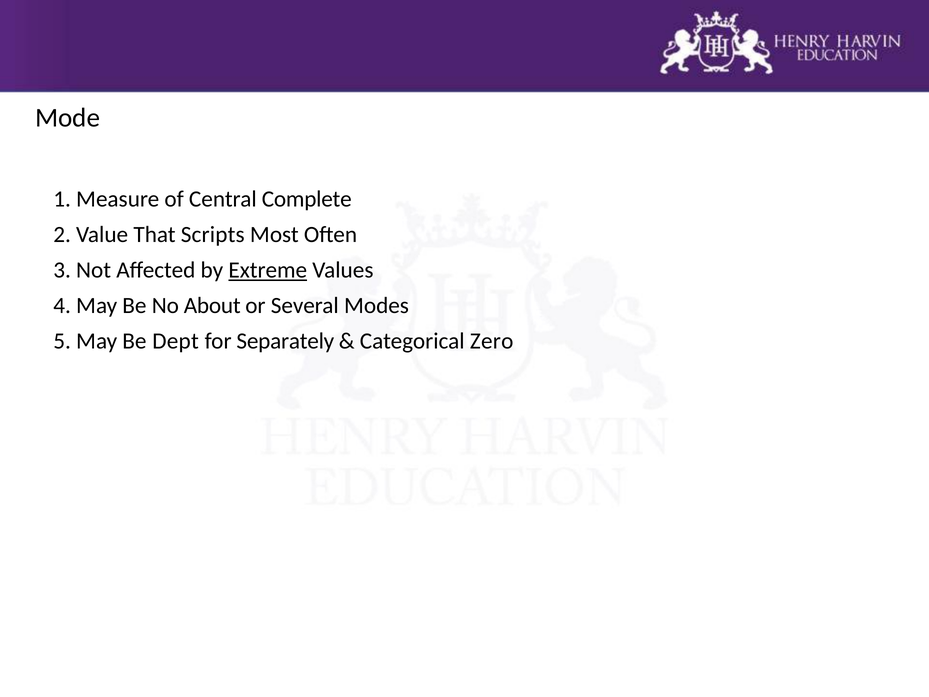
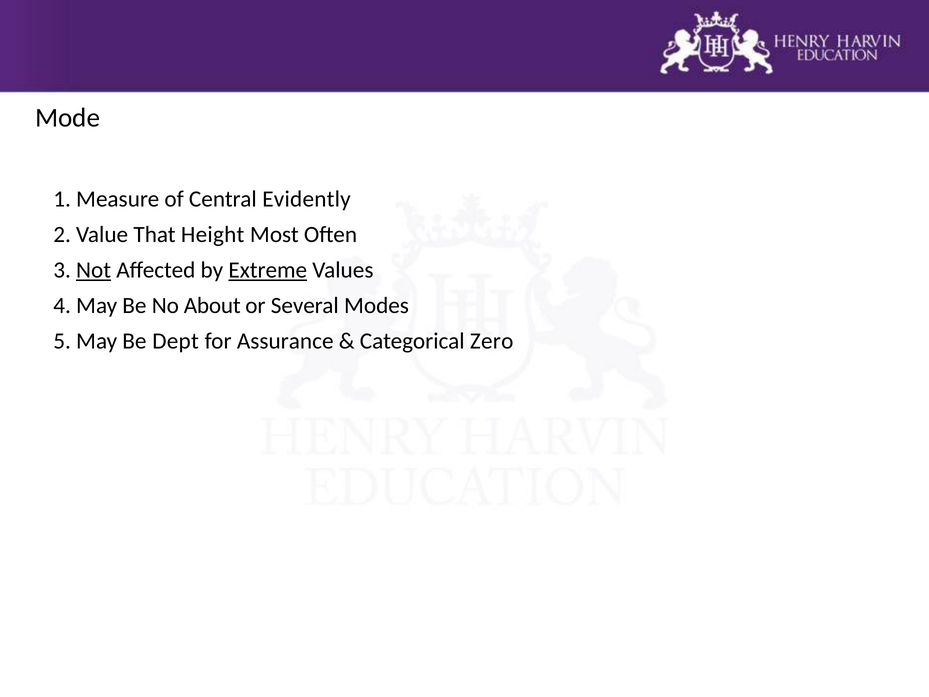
Complete: Complete -> Evidently (307, 199)
Scripts: Scripts -> Height (213, 234)
Not underline: none -> present (94, 270)
Separately: Separately -> Assurance (285, 341)
